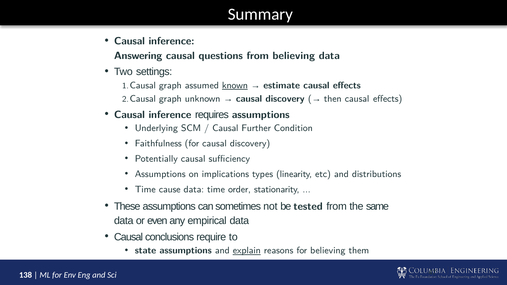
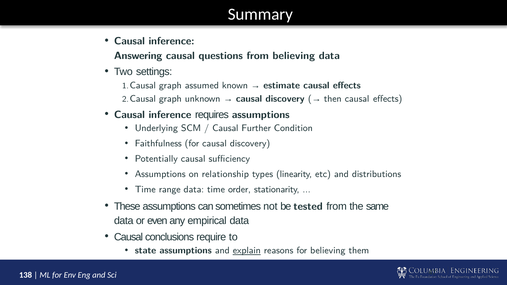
known underline: present -> none (235, 85)
implications: implications -> relationship (225, 174)
cause: cause -> range (170, 189)
